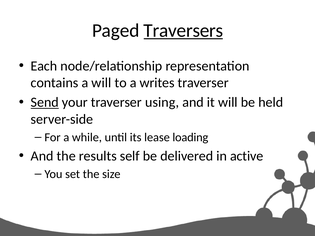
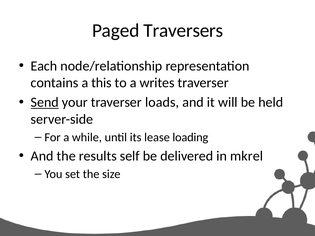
Traversers underline: present -> none (183, 30)
a will: will -> this (102, 83)
using: using -> loads (162, 102)
active: active -> mkrel (247, 156)
